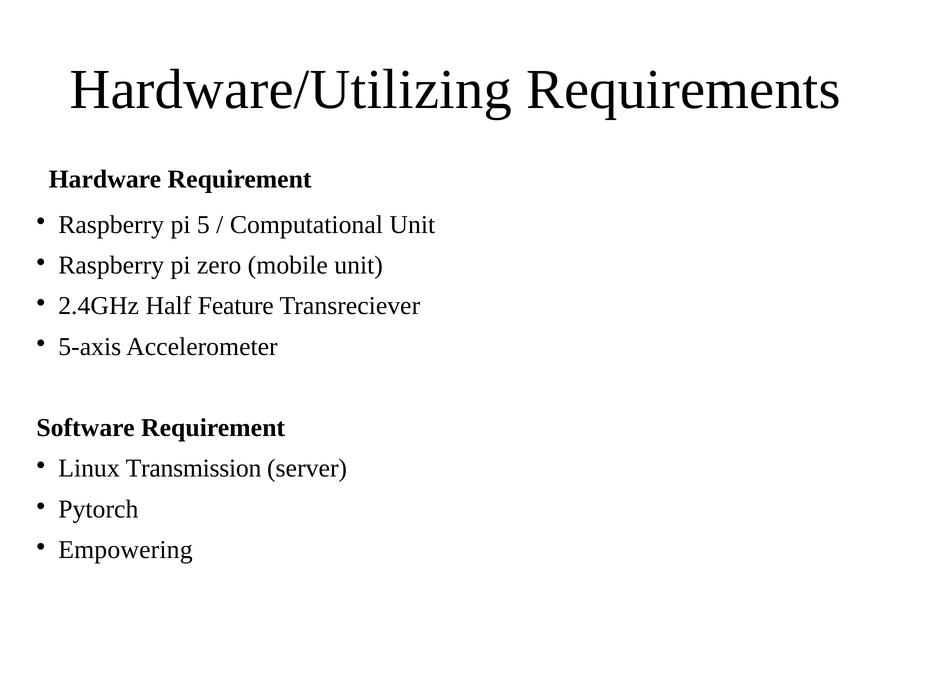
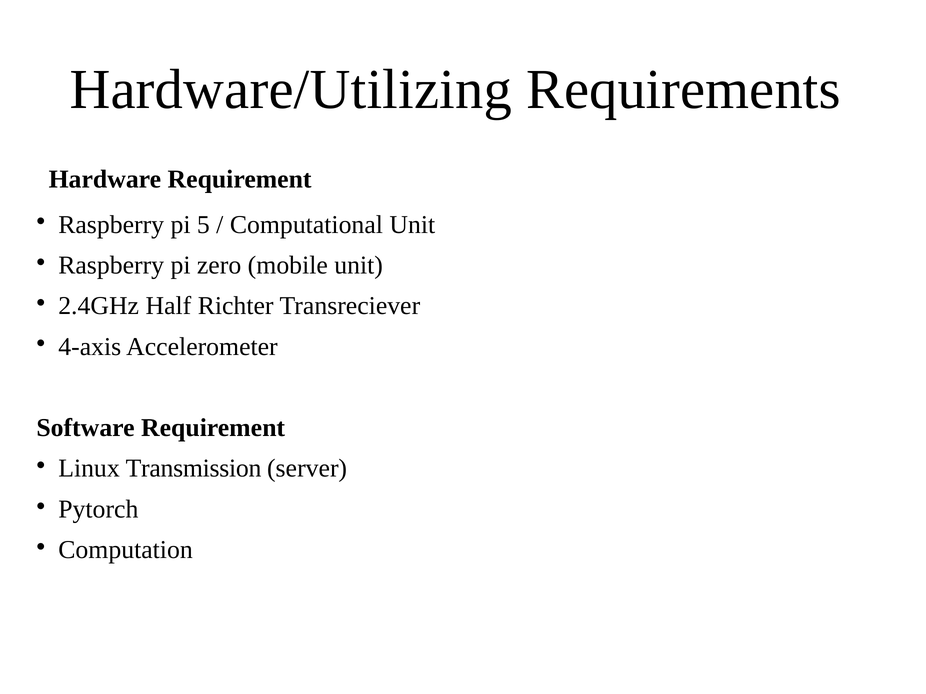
Feature: Feature -> Richter (236, 306)
5-axis: 5-axis -> 4-axis (90, 347)
Empowering: Empowering -> Computation (126, 550)
